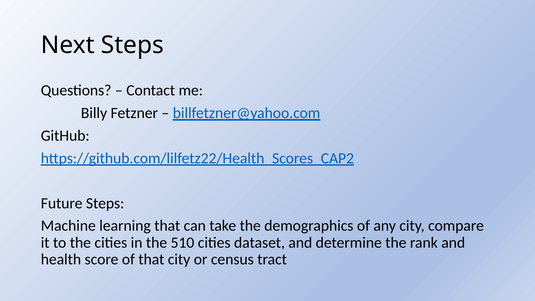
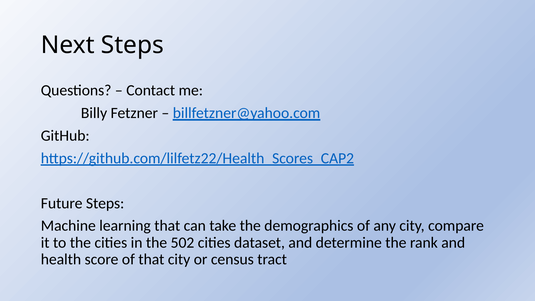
510: 510 -> 502 (182, 243)
